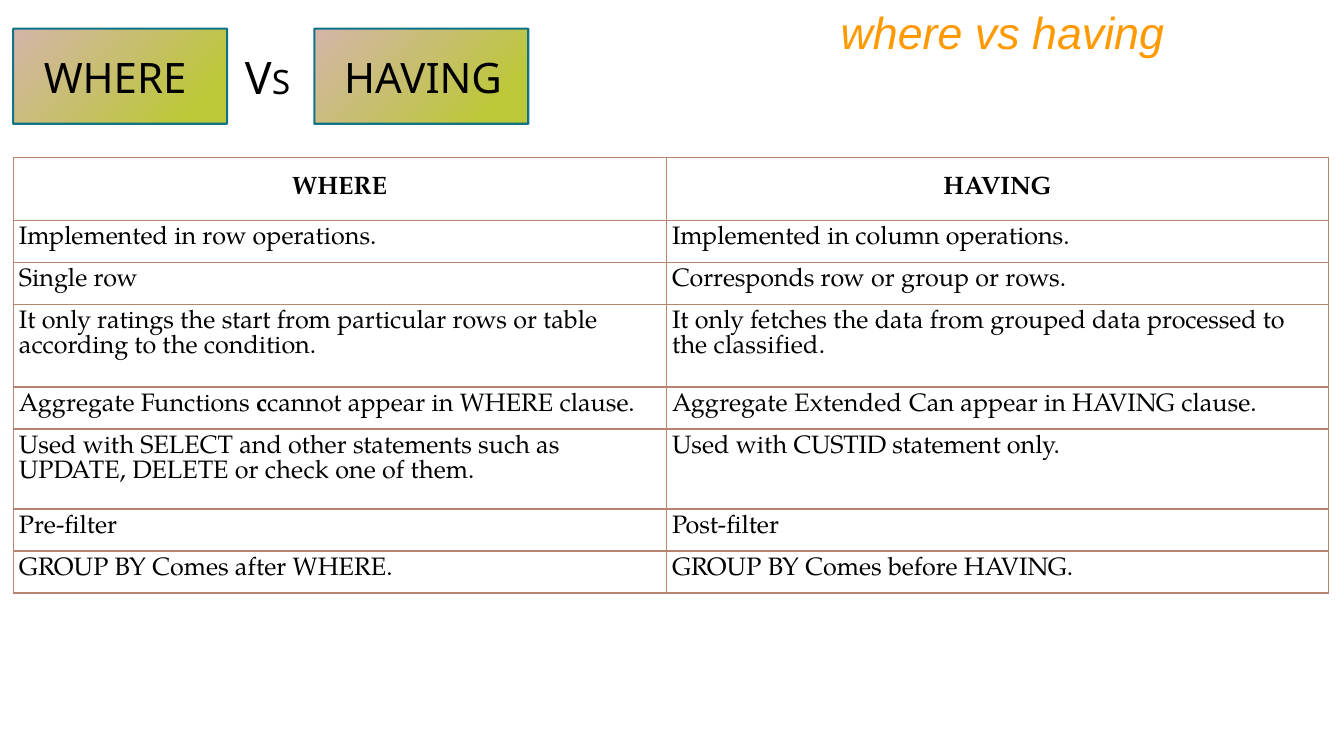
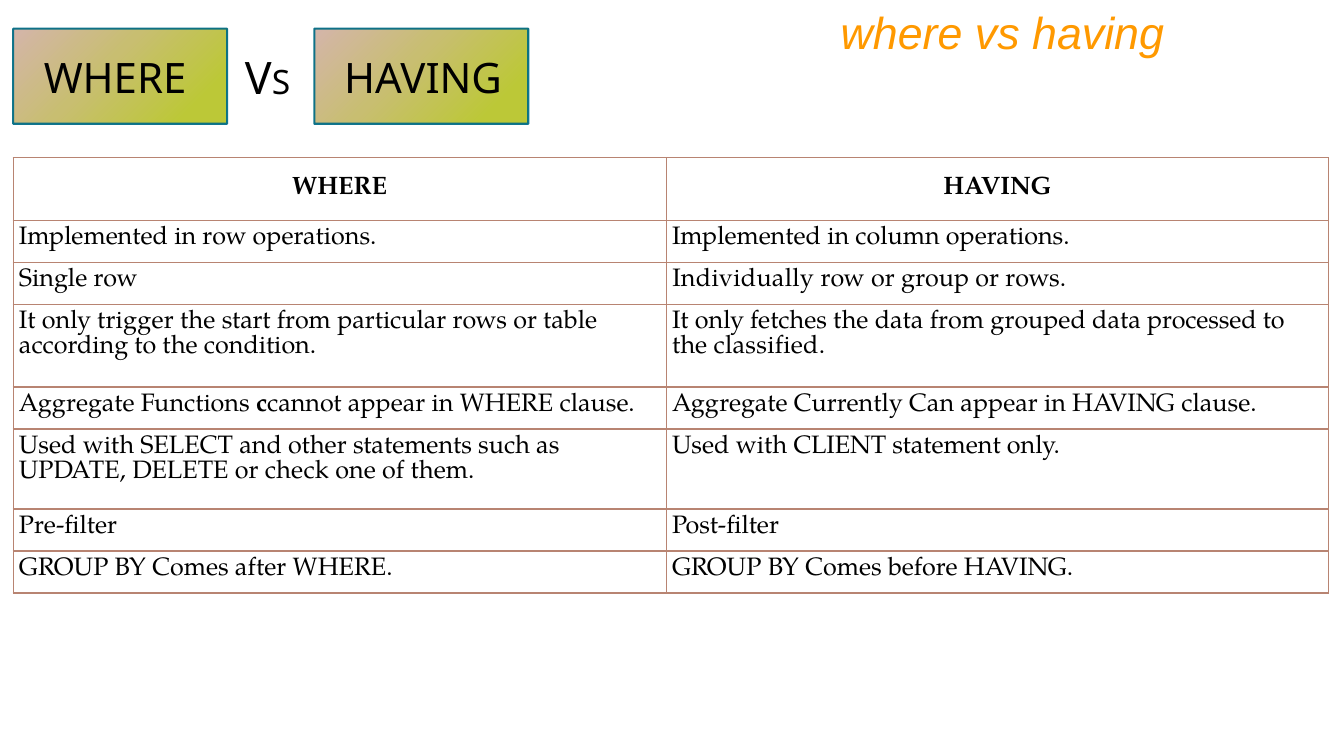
Corresponds: Corresponds -> Individually (743, 278)
ratings: ratings -> trigger (135, 320)
Extended: Extended -> Currently (848, 403)
CUSTID: CUSTID -> CLIENT (840, 445)
